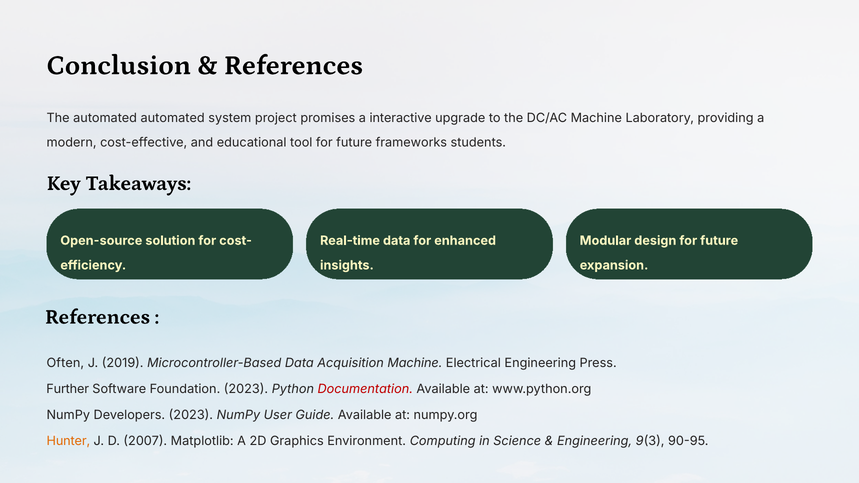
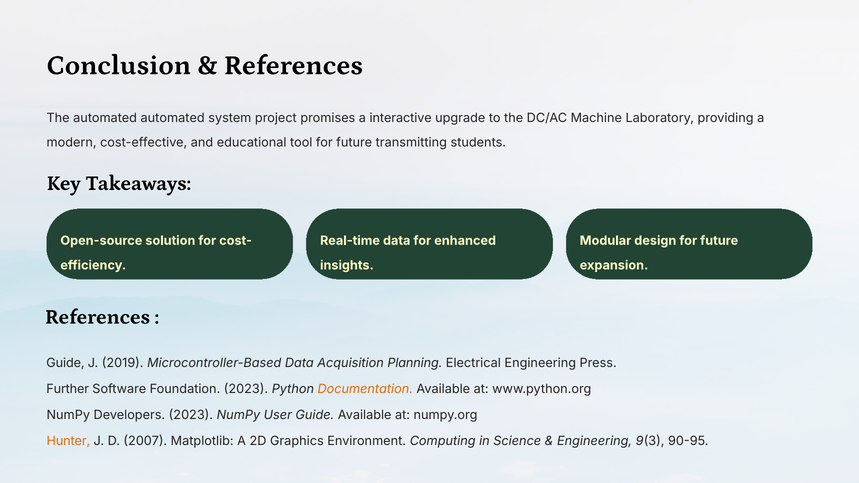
frameworks: frameworks -> transmitting (411, 143)
Often: Often -> Guide (65, 363)
Acquisition Machine: Machine -> Planning (415, 363)
Documentation colour: red -> orange (365, 389)
